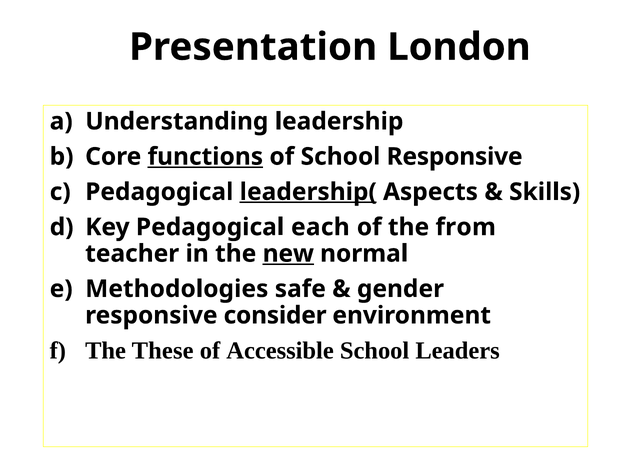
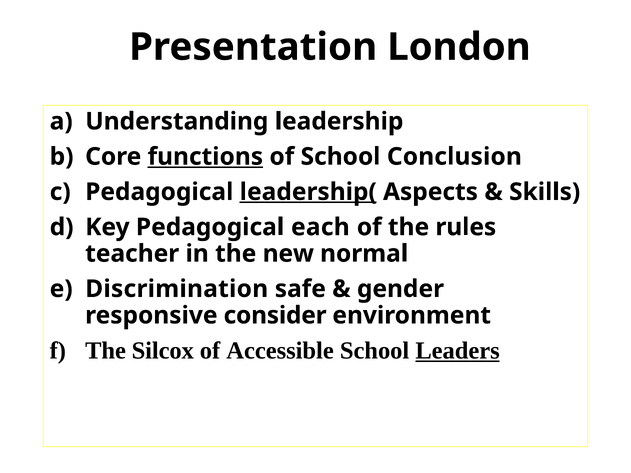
School Responsive: Responsive -> Conclusion (454, 157)
from: from -> rules (466, 227)
new underline: present -> none (288, 254)
Methodologies: Methodologies -> Discrimination (177, 289)
These: These -> Silcox (163, 351)
Leaders underline: none -> present (458, 351)
